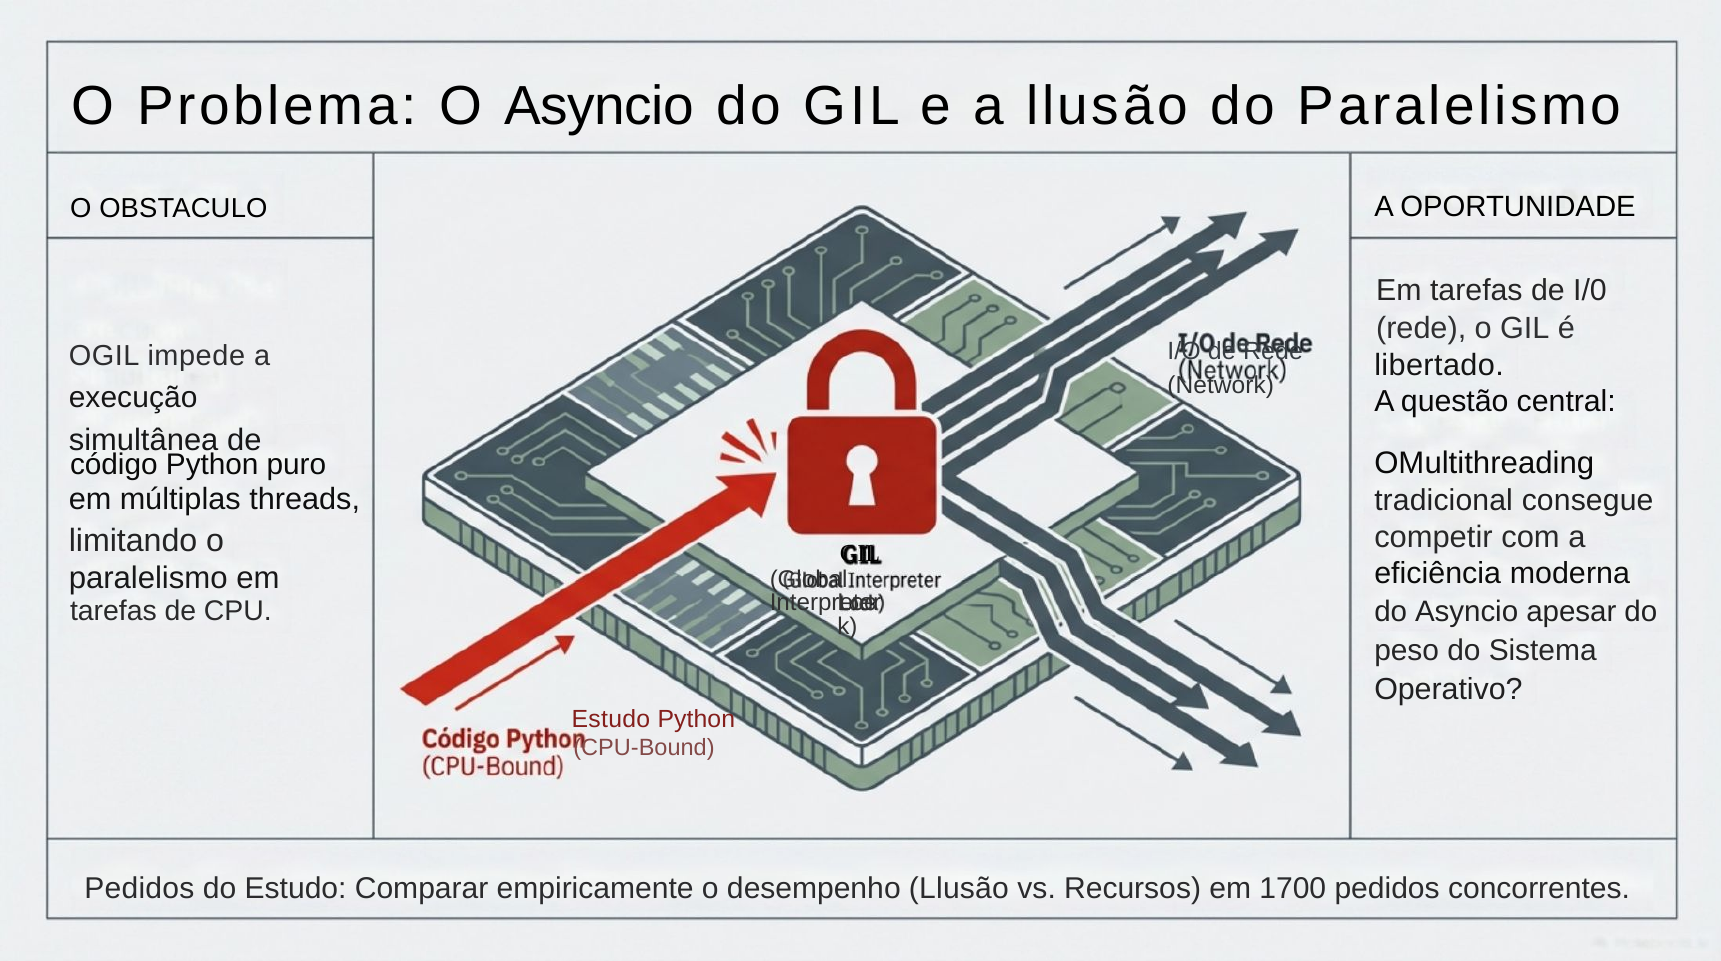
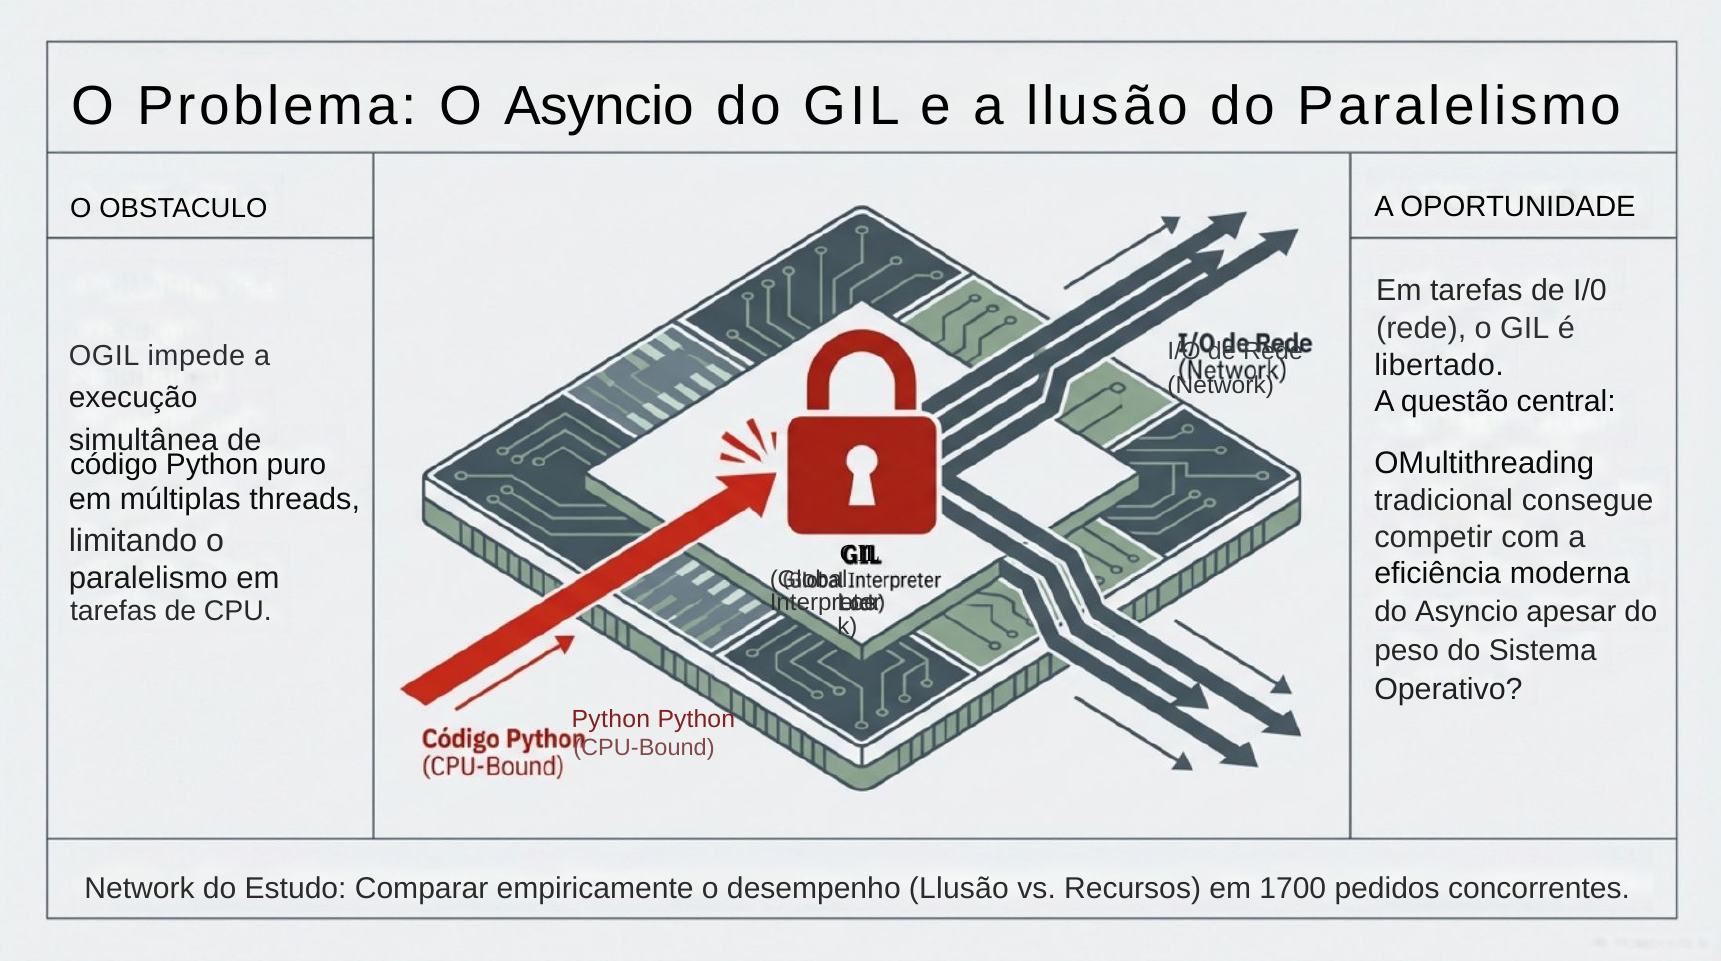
Estudo: Estudo -> Python (611, 720)
Pedidos: Pedidos -> Network (140, 889)
